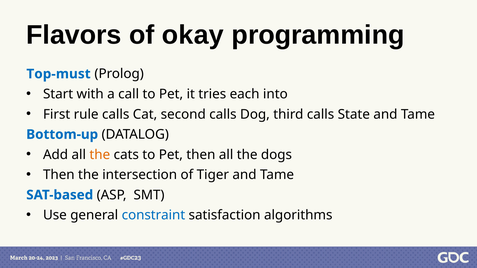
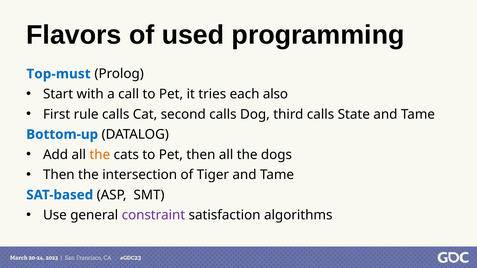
okay: okay -> used (193, 35)
into: into -> also (275, 94)
constraint colour: blue -> purple (153, 215)
